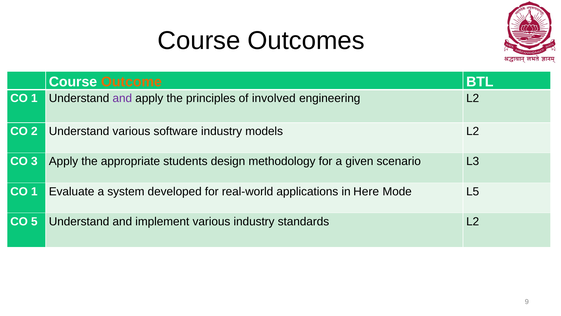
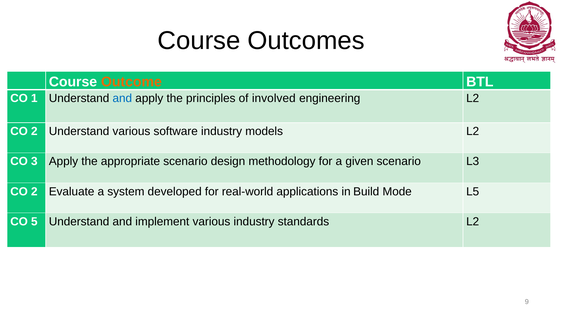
and colour: purple -> blue (122, 98)
appropriate students: students -> scenario (185, 161)
1: 1 -> 2 (34, 191)
Here: Here -> Build (366, 191)
